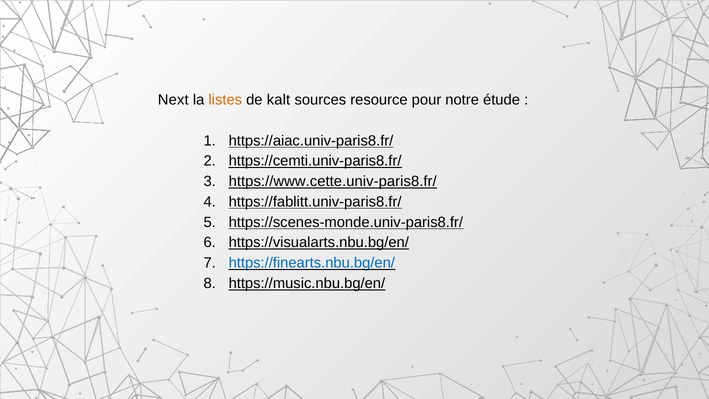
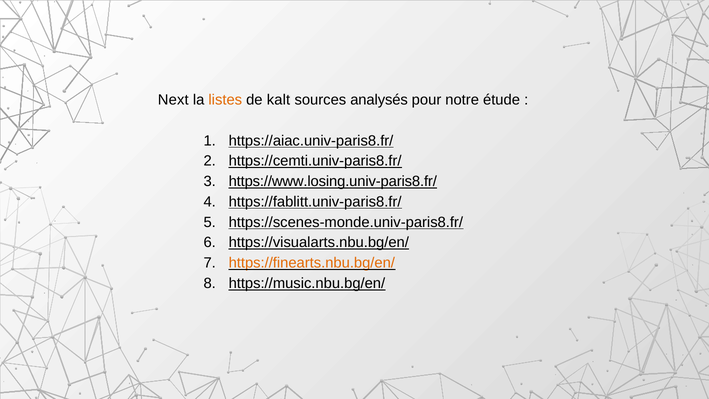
resource: resource -> analysés (379, 100)
https://www.cette.univ-paris8.fr/: https://www.cette.univ-paris8.fr/ -> https://www.losing.univ-paris8.fr/ (333, 181)
https://finearts.nbu.bg/en/ colour: blue -> orange (312, 263)
